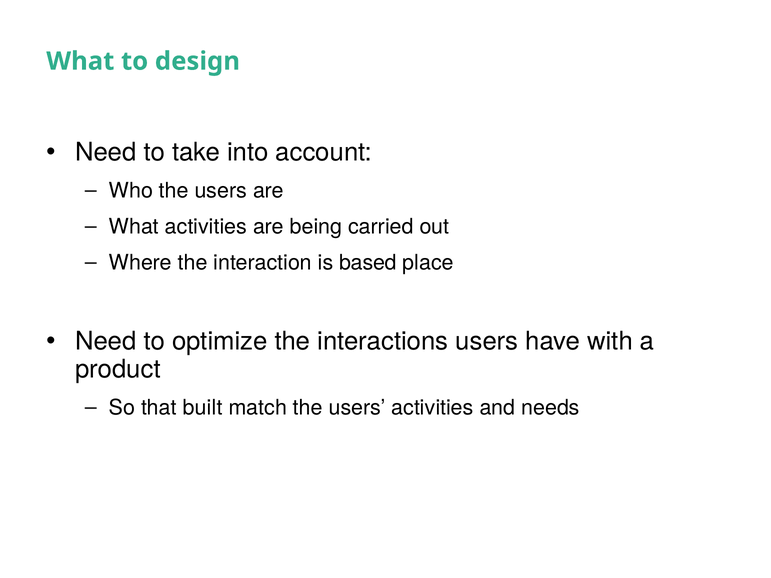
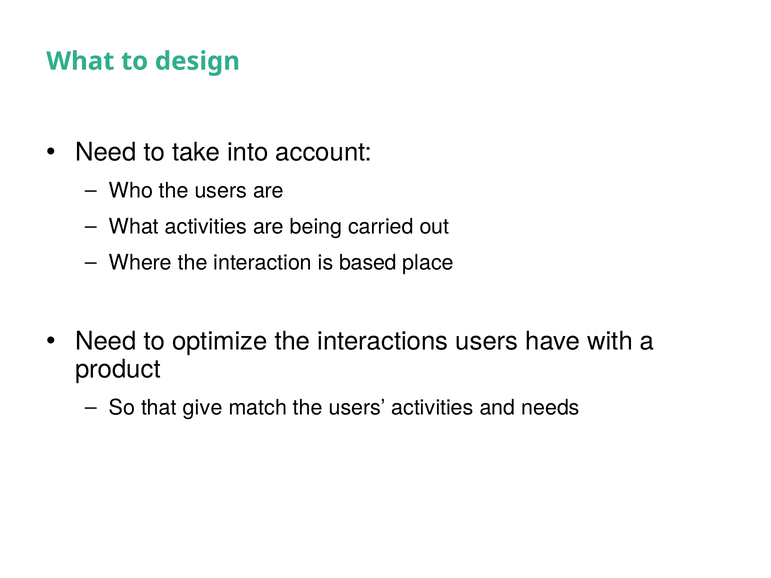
built: built -> give (203, 408)
